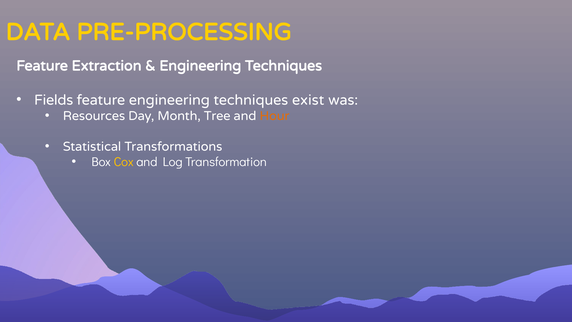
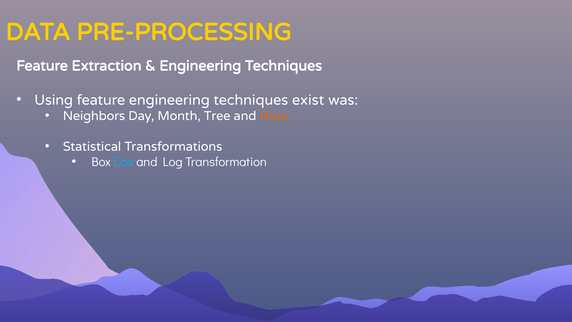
Fields: Fields -> Using (54, 100)
Resources: Resources -> Neighbors (94, 116)
Cox colour: yellow -> light blue (124, 162)
